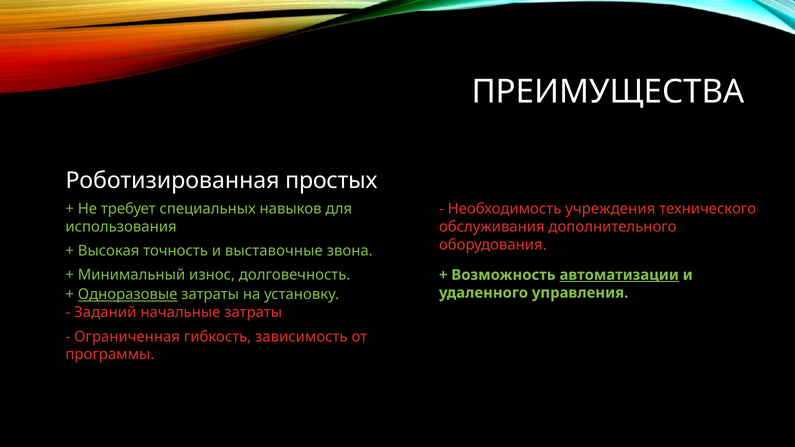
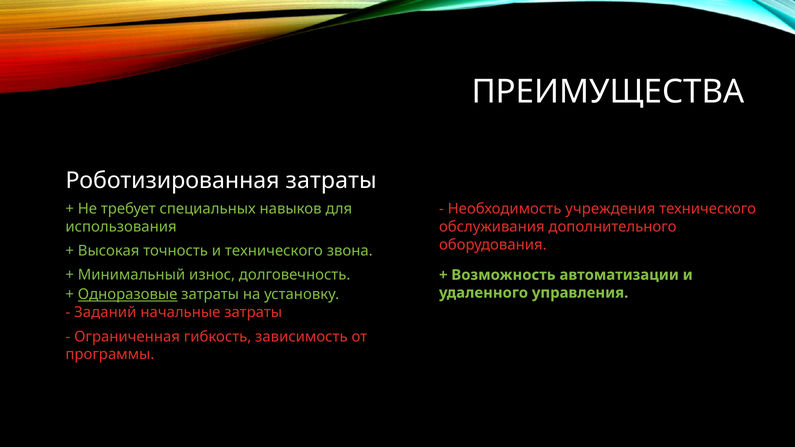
Роботизированная простых: простых -> затраты (331, 180)
и выставочные: выставочные -> технического (274, 251)
автоматизации underline: present -> none (619, 275)
